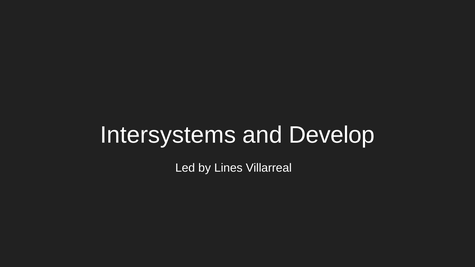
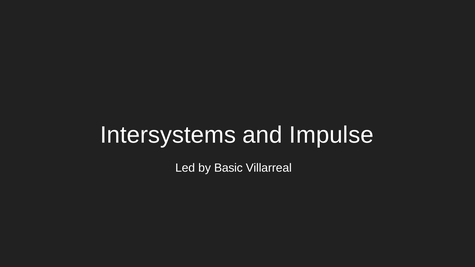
Develop: Develop -> Impulse (332, 135)
Lines: Lines -> Basic (228, 168)
